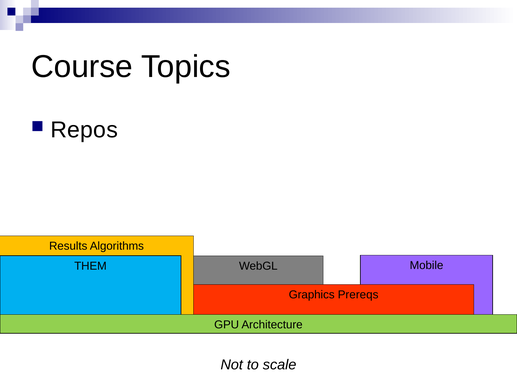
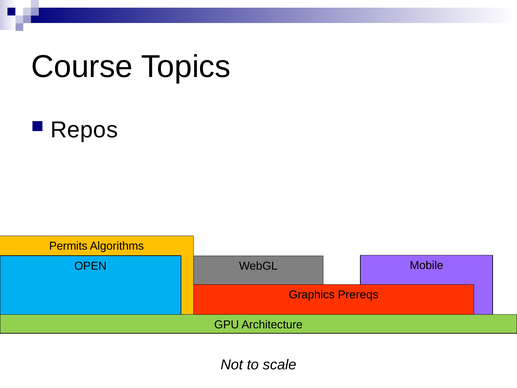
Results: Results -> Permits (68, 246)
THEM: THEM -> OPEN (90, 266)
